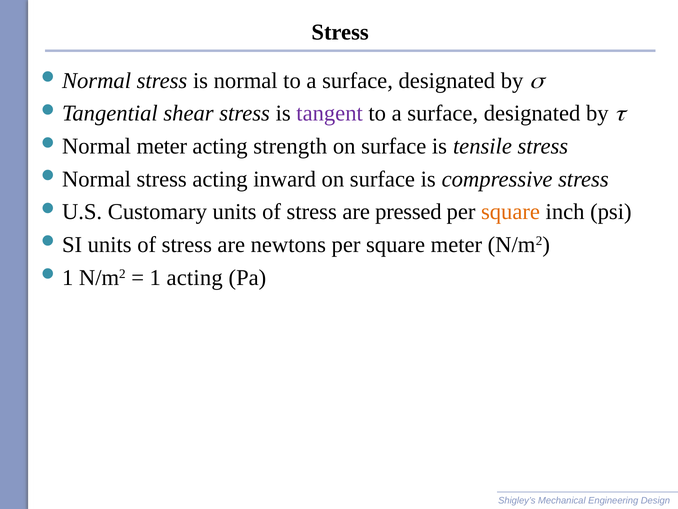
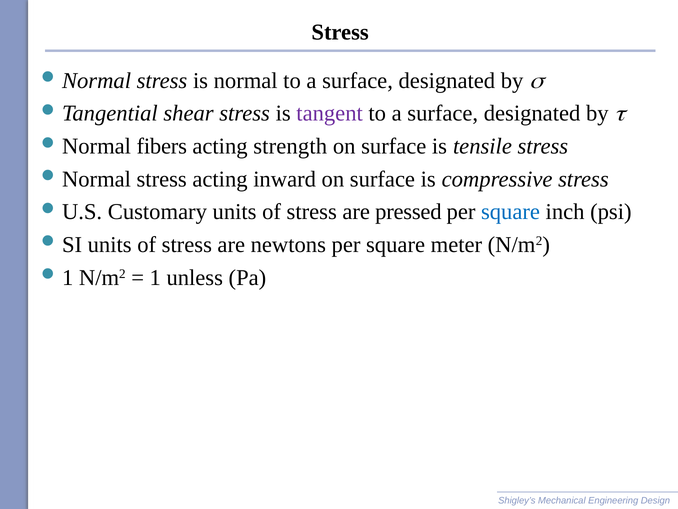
meter: meter -> fibers (162, 146)
square colour: orange -> blue (510, 212)
1 acting: acting -> unless (195, 277)
